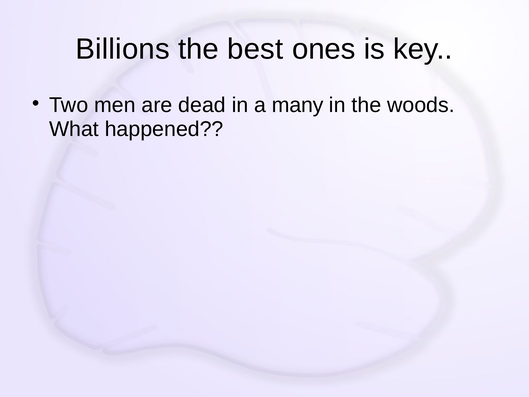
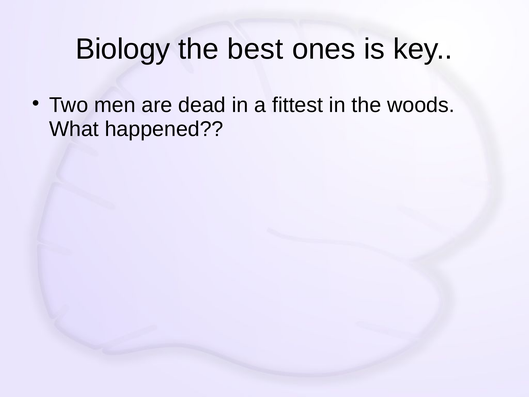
Billions: Billions -> Biology (123, 49)
many: many -> fittest (298, 105)
